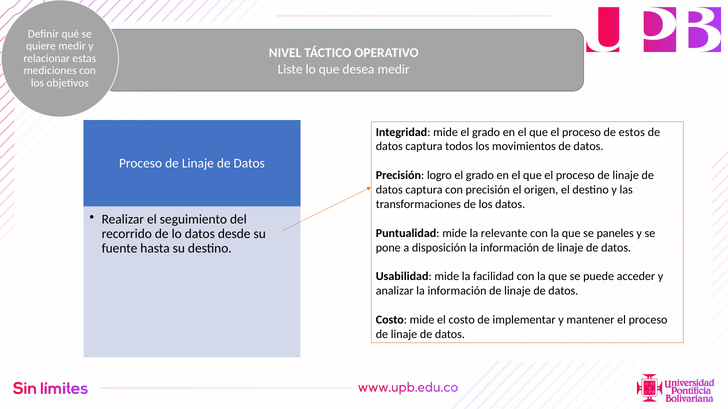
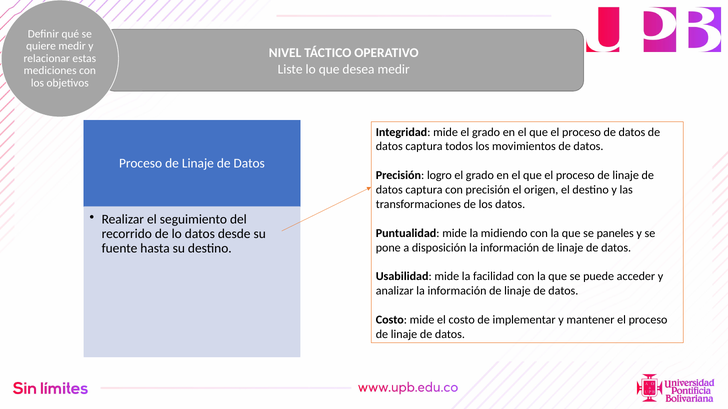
proceso de estos: estos -> datos (632, 132)
relevante: relevante -> midiendo (504, 233)
